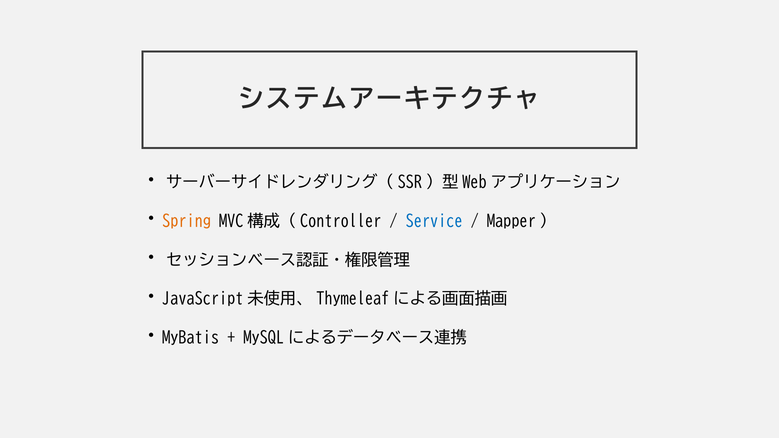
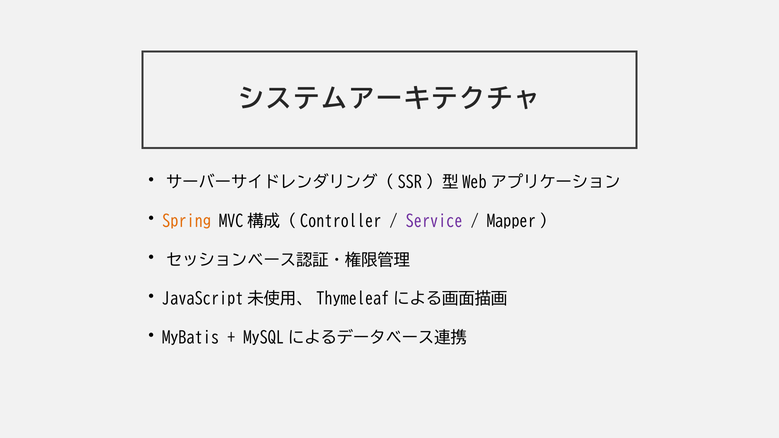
Service colour: blue -> purple (434, 221)
